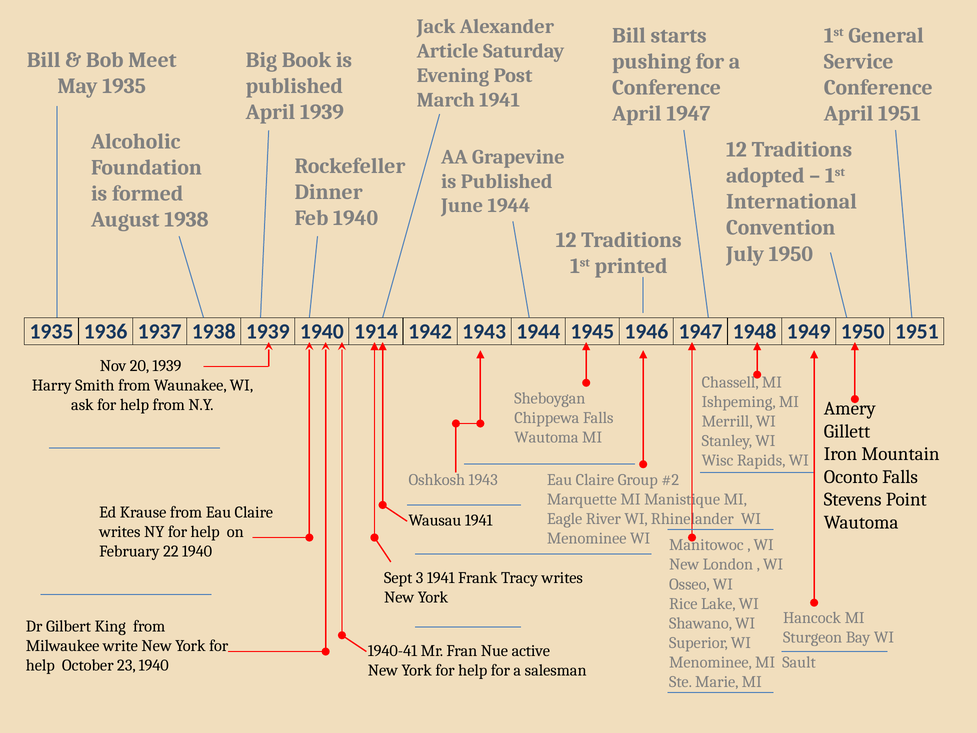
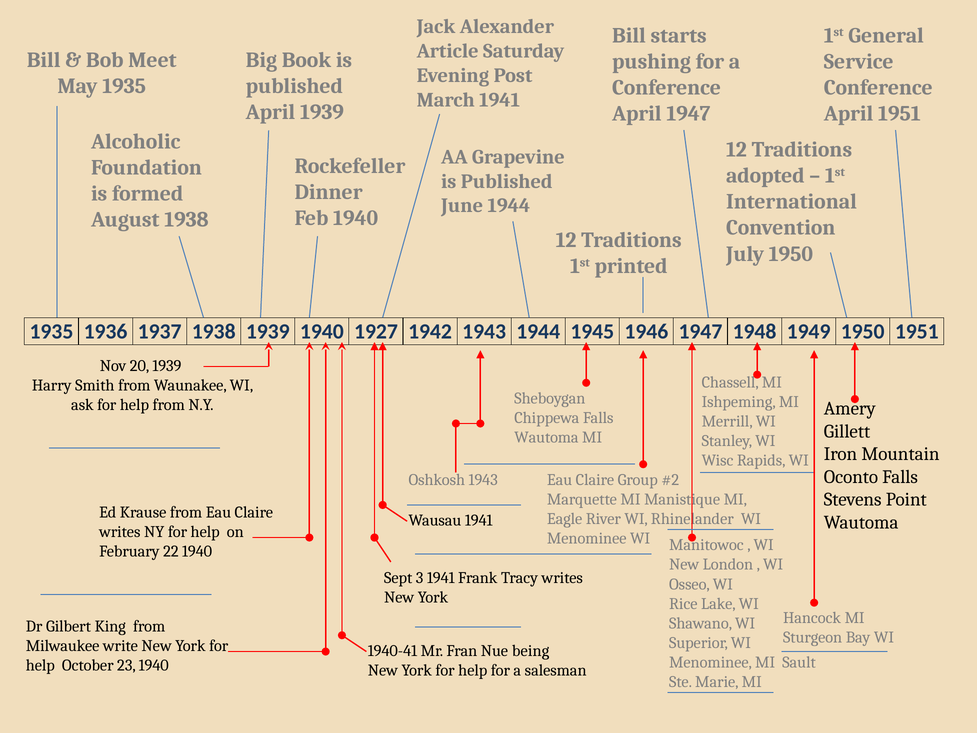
1914: 1914 -> 1927 (376, 332)
active: active -> being (531, 651)
